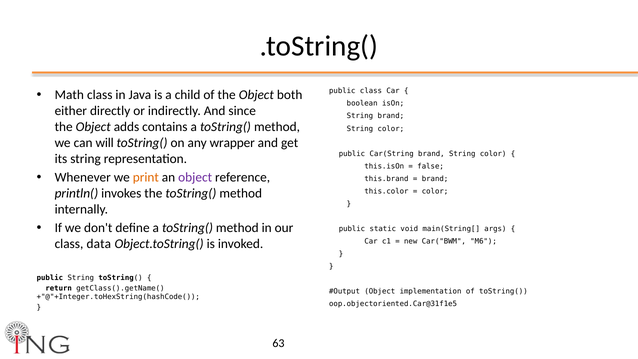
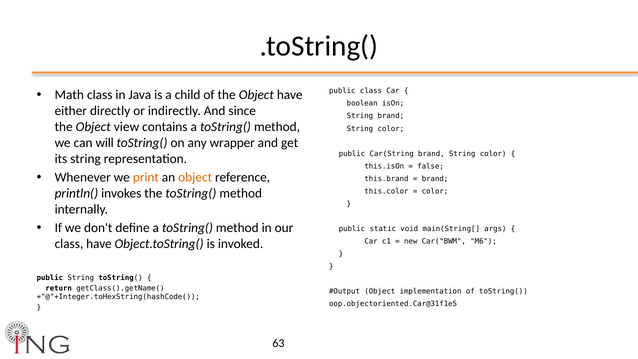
Object both: both -> have (290, 95)
adds: adds -> view (126, 127)
object colour: purple -> orange (195, 177)
class data: data -> have (99, 244)
